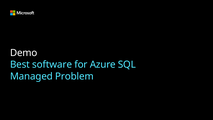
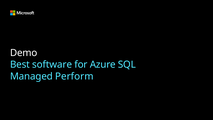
Problem: Problem -> Perform (74, 76)
